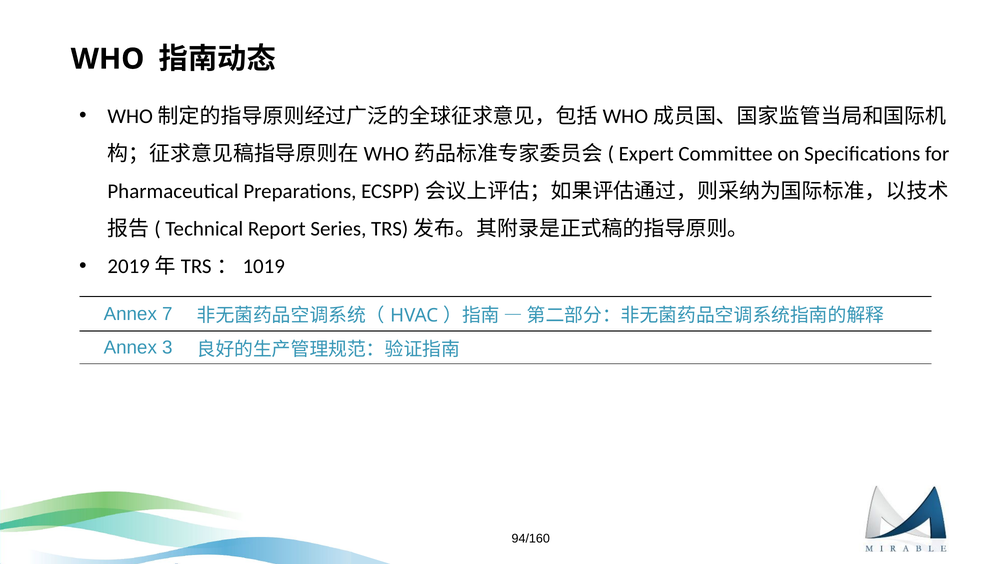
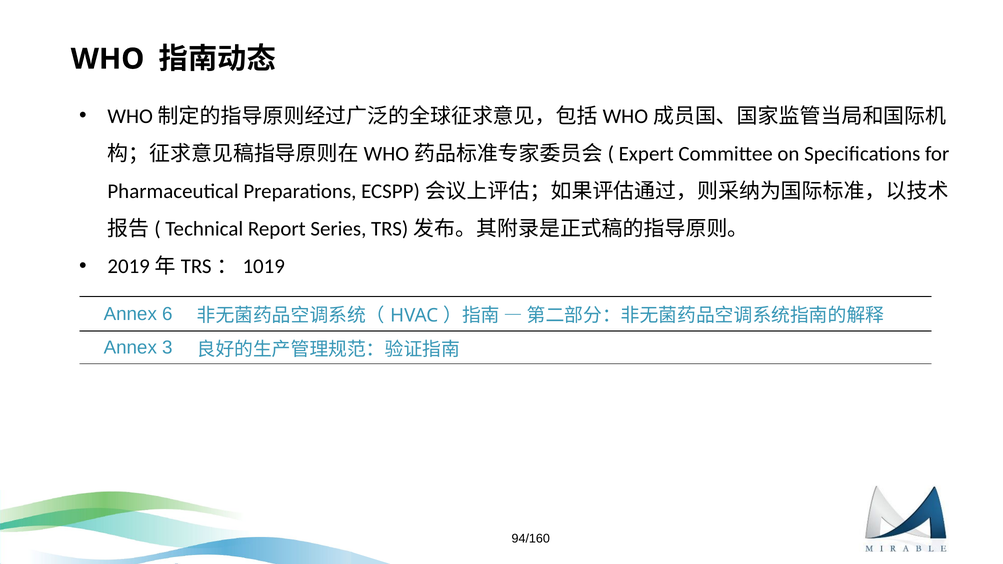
7: 7 -> 6 (167, 314)
